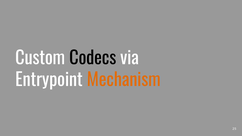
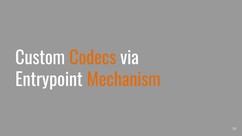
Codecs colour: black -> orange (93, 58)
